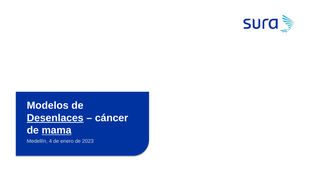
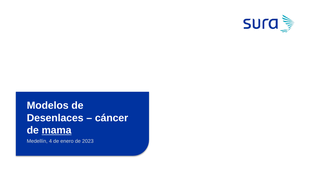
Desenlaces underline: present -> none (55, 118)
